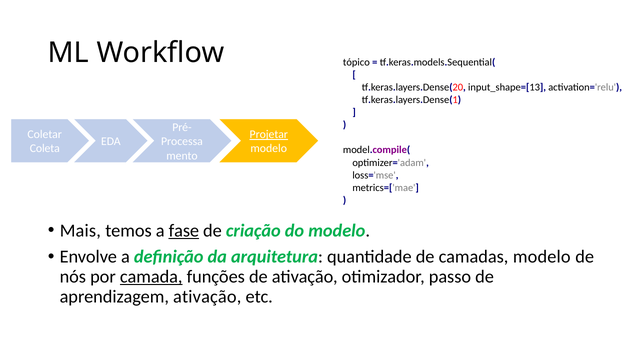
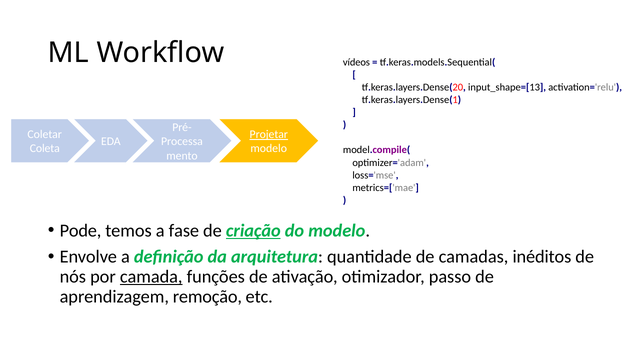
tópico: tópico -> vídeos (356, 62)
Mais: Mais -> Pode (80, 231)
fase underline: present -> none (184, 231)
criação underline: none -> present (253, 231)
camadas modelo: modelo -> inéditos (542, 257)
aprendizagem ativação: ativação -> remoção (207, 297)
